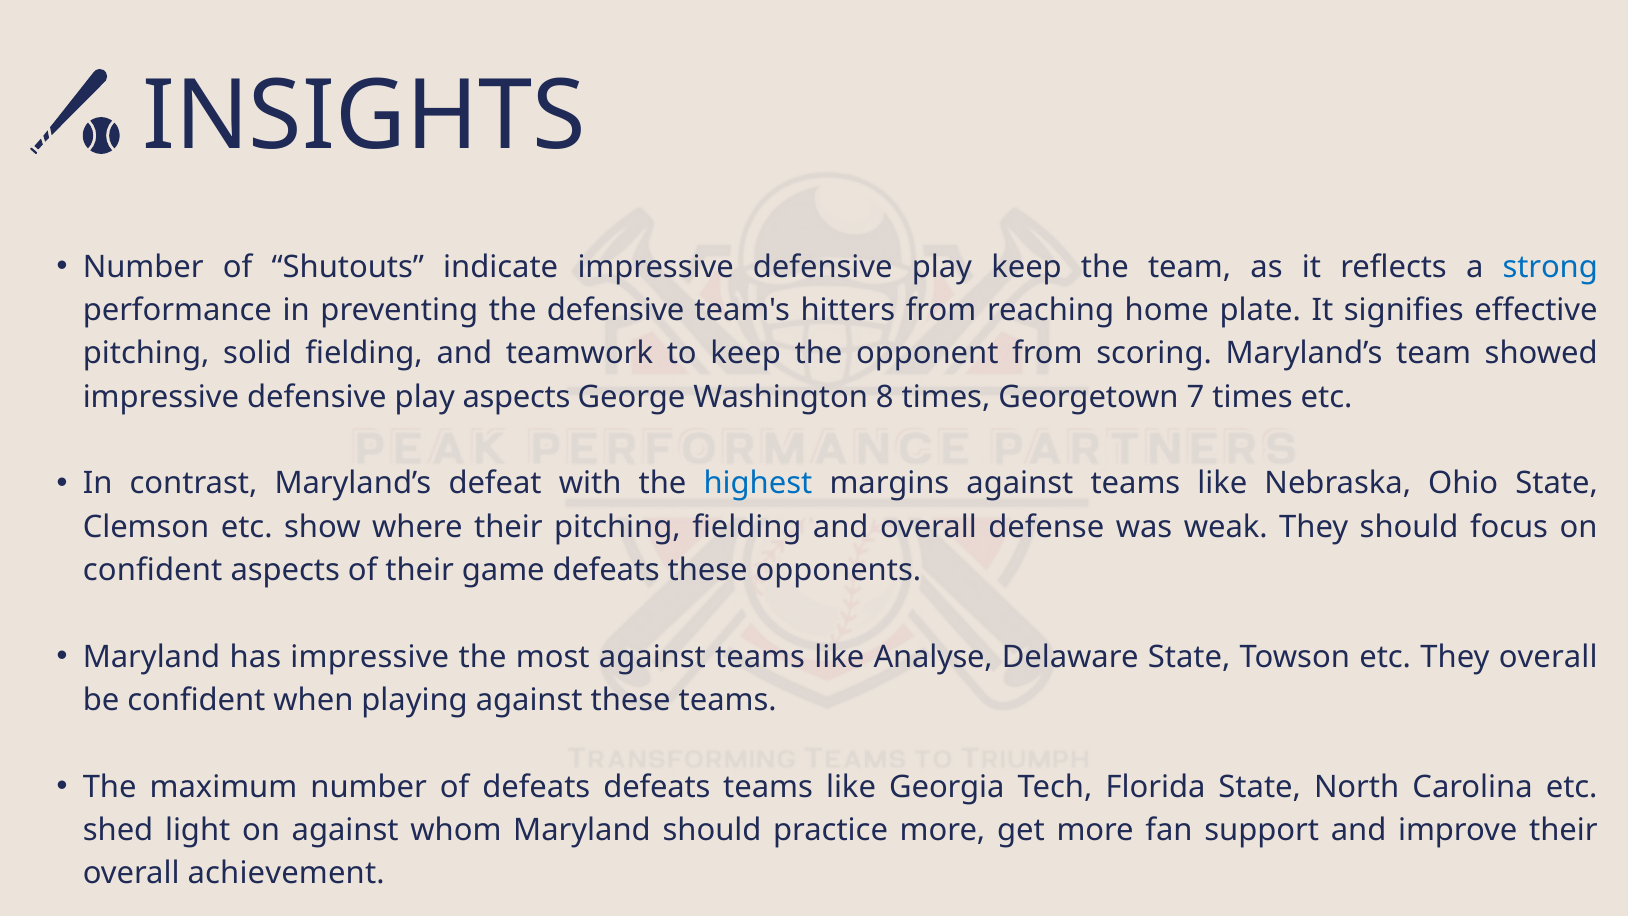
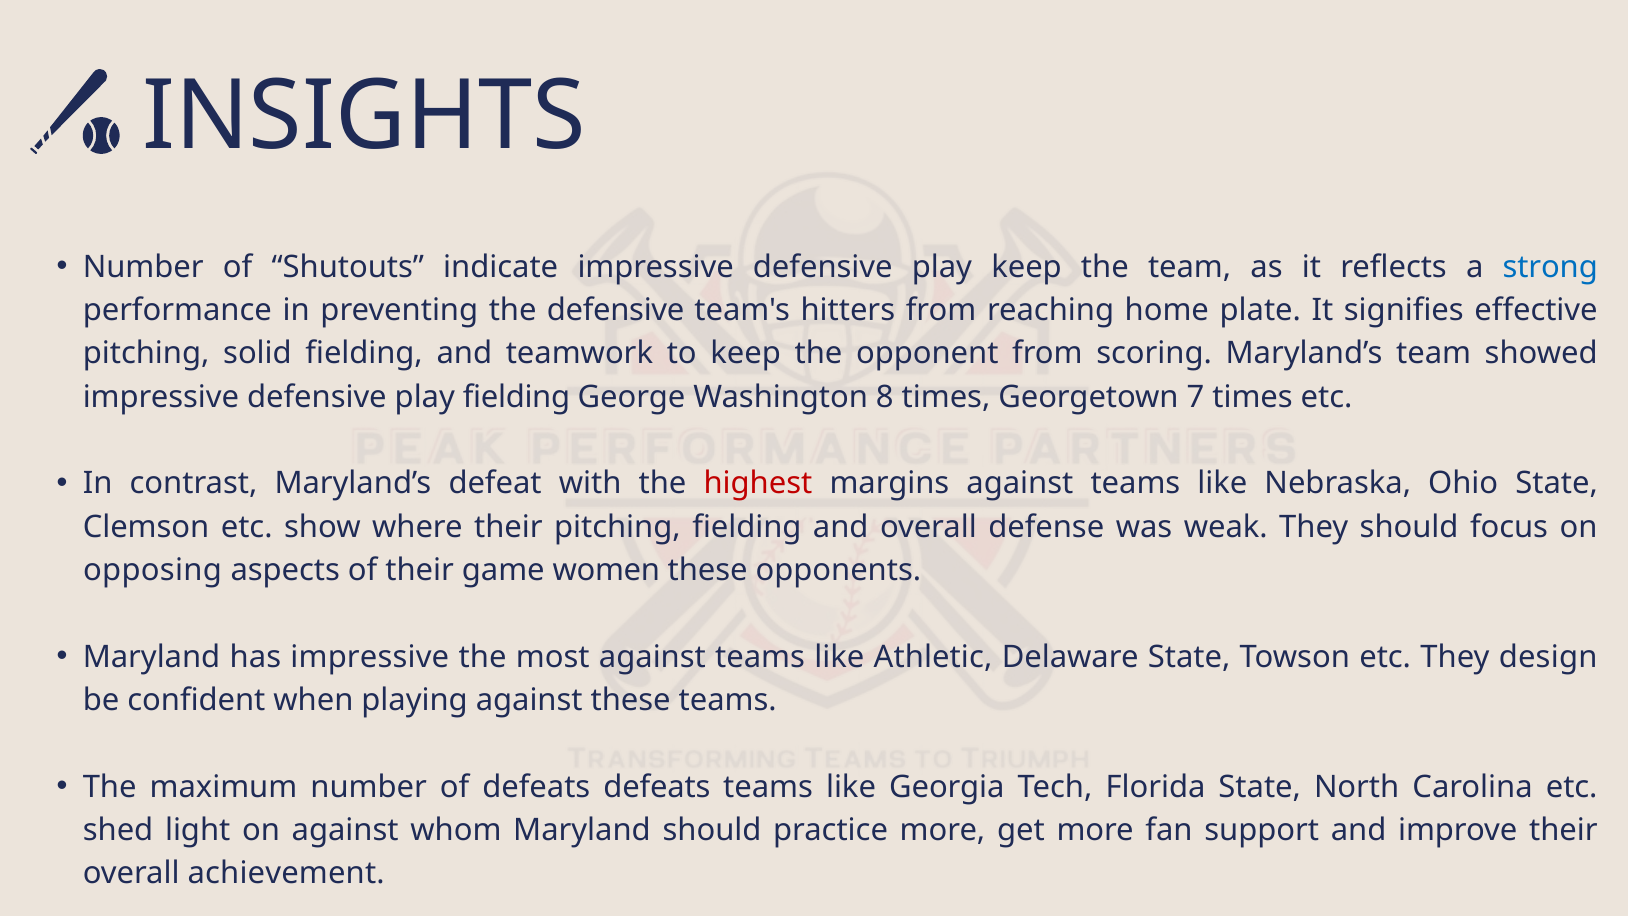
play aspects: aspects -> fielding (516, 397)
highest colour: blue -> red (758, 484)
confident: confident -> opposing (153, 570)
game defeats: defeats -> women (606, 570)
Analyse: Analyse -> Athletic (933, 657)
They overall: overall -> design (1548, 657)
